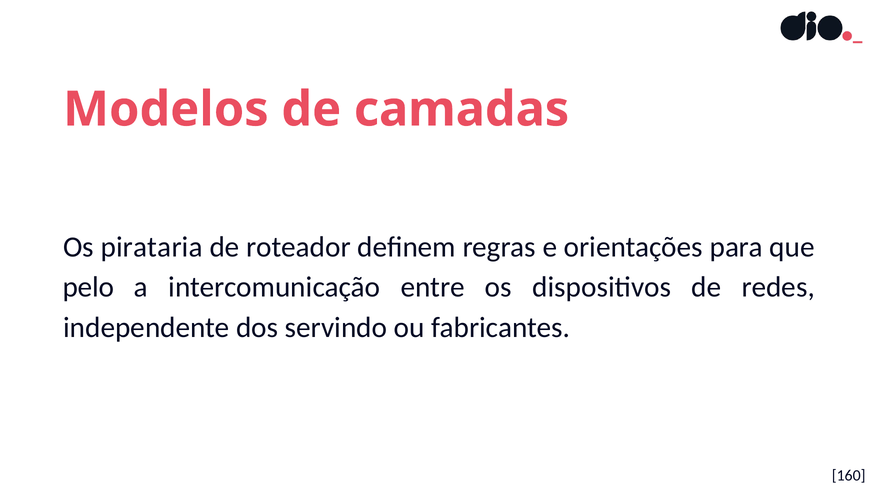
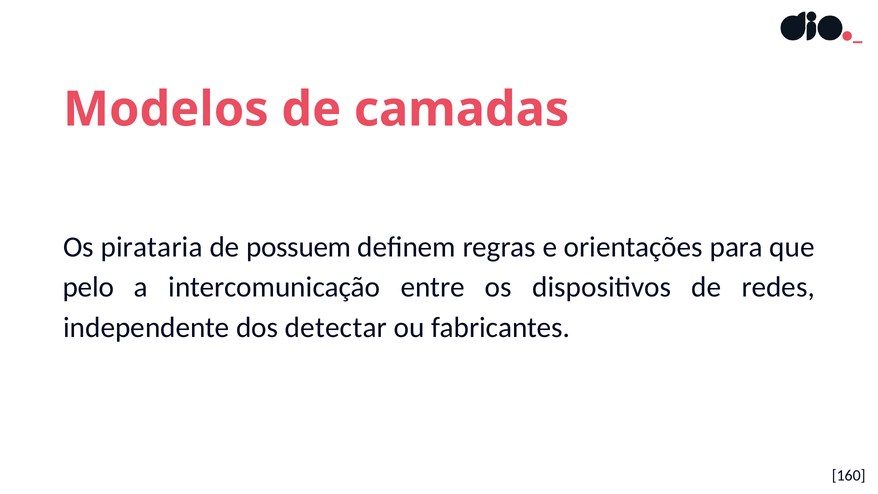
roteador: roteador -> possuem (299, 247)
servindo: servindo -> detectar (336, 328)
